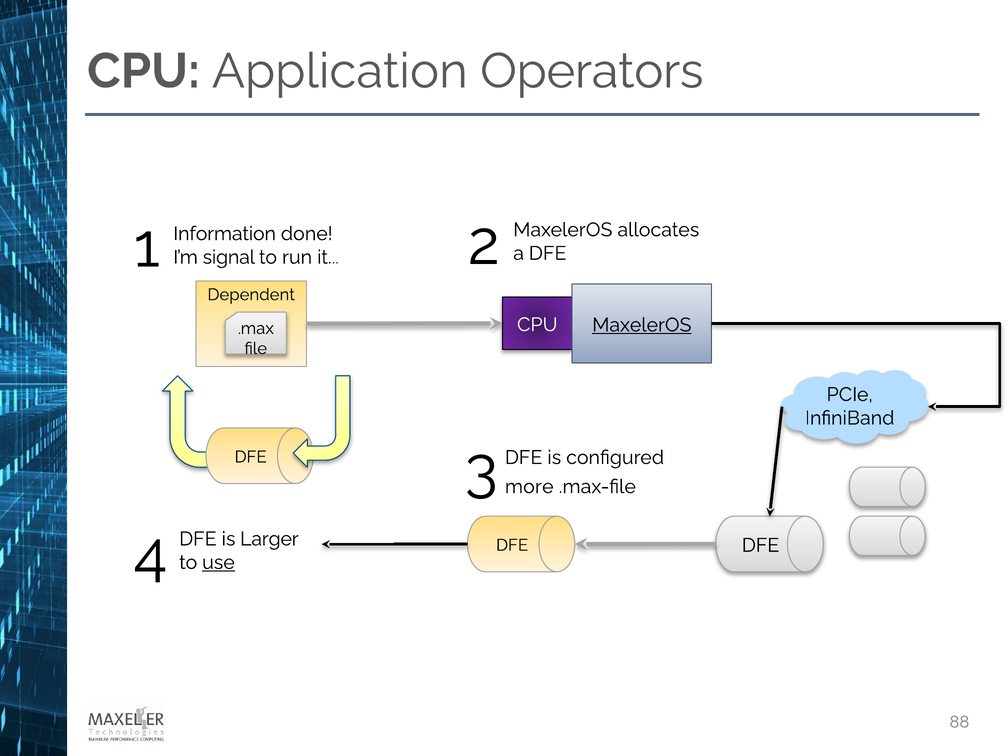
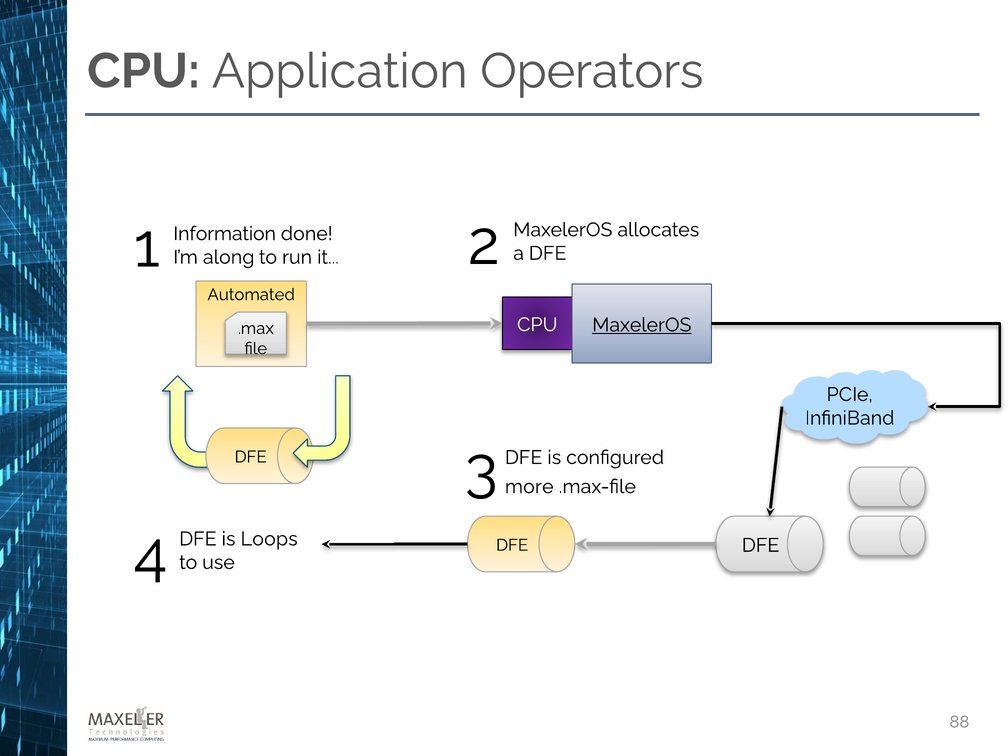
signal: signal -> along (229, 257)
Dependent: Dependent -> Automated (251, 295)
Larger: Larger -> Loops (269, 539)
use underline: present -> none (218, 562)
